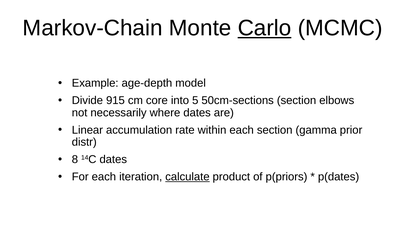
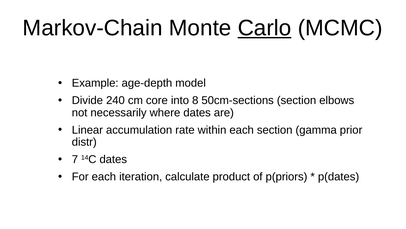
915: 915 -> 240 (115, 100)
5: 5 -> 8 (195, 100)
8: 8 -> 7 (75, 159)
calculate underline: present -> none (187, 176)
